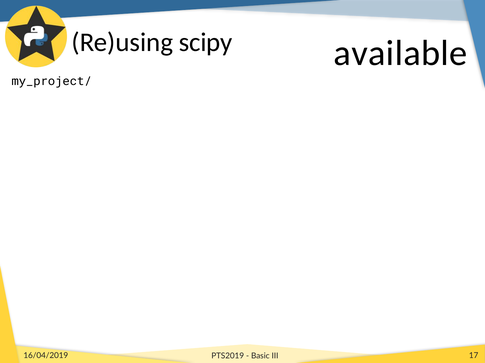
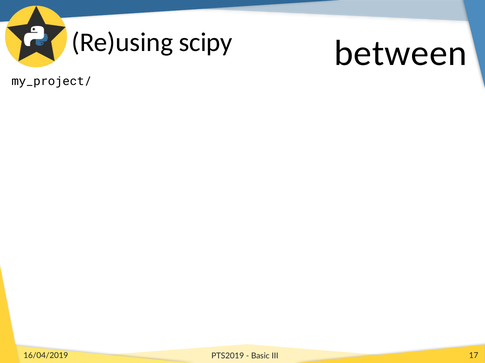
available: available -> between (401, 53)
